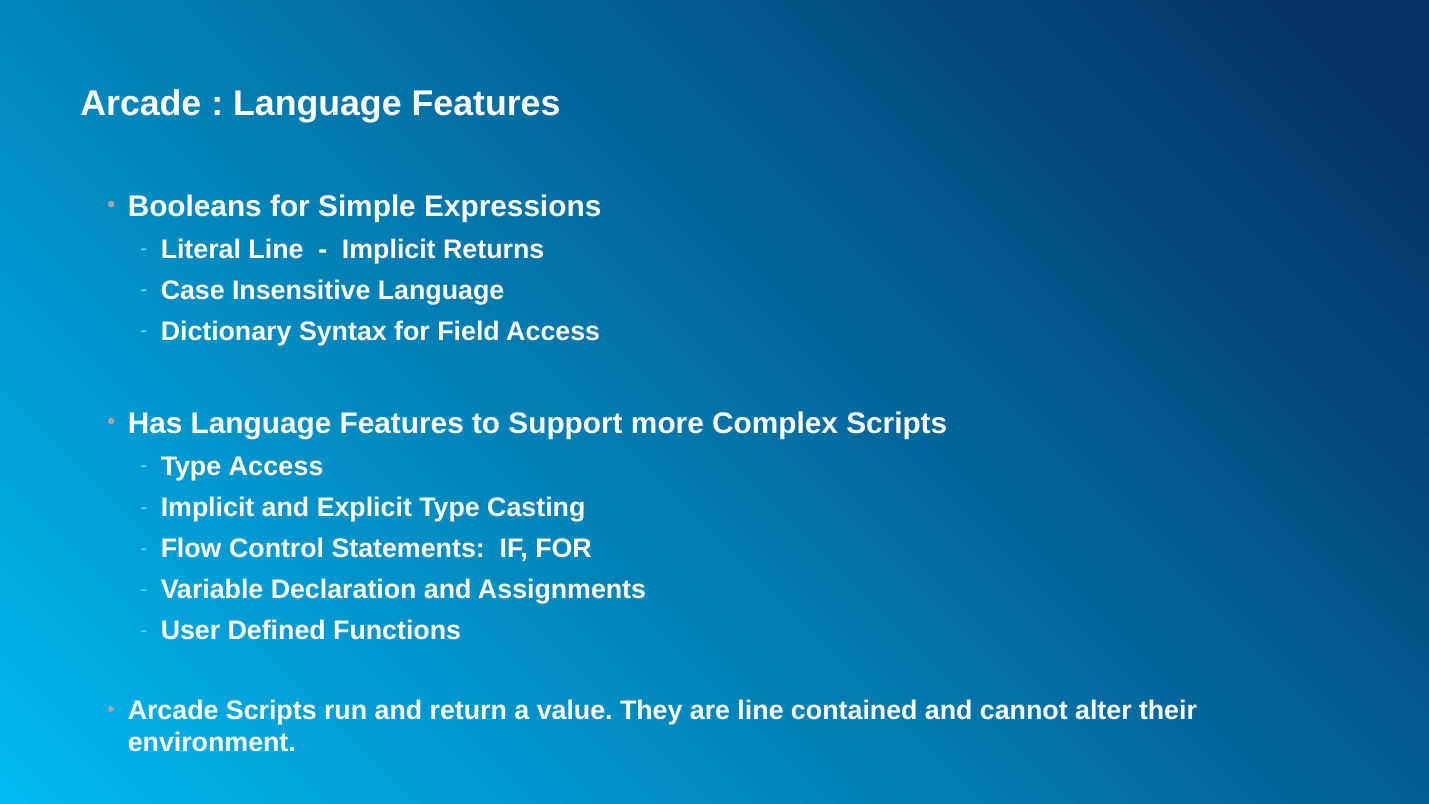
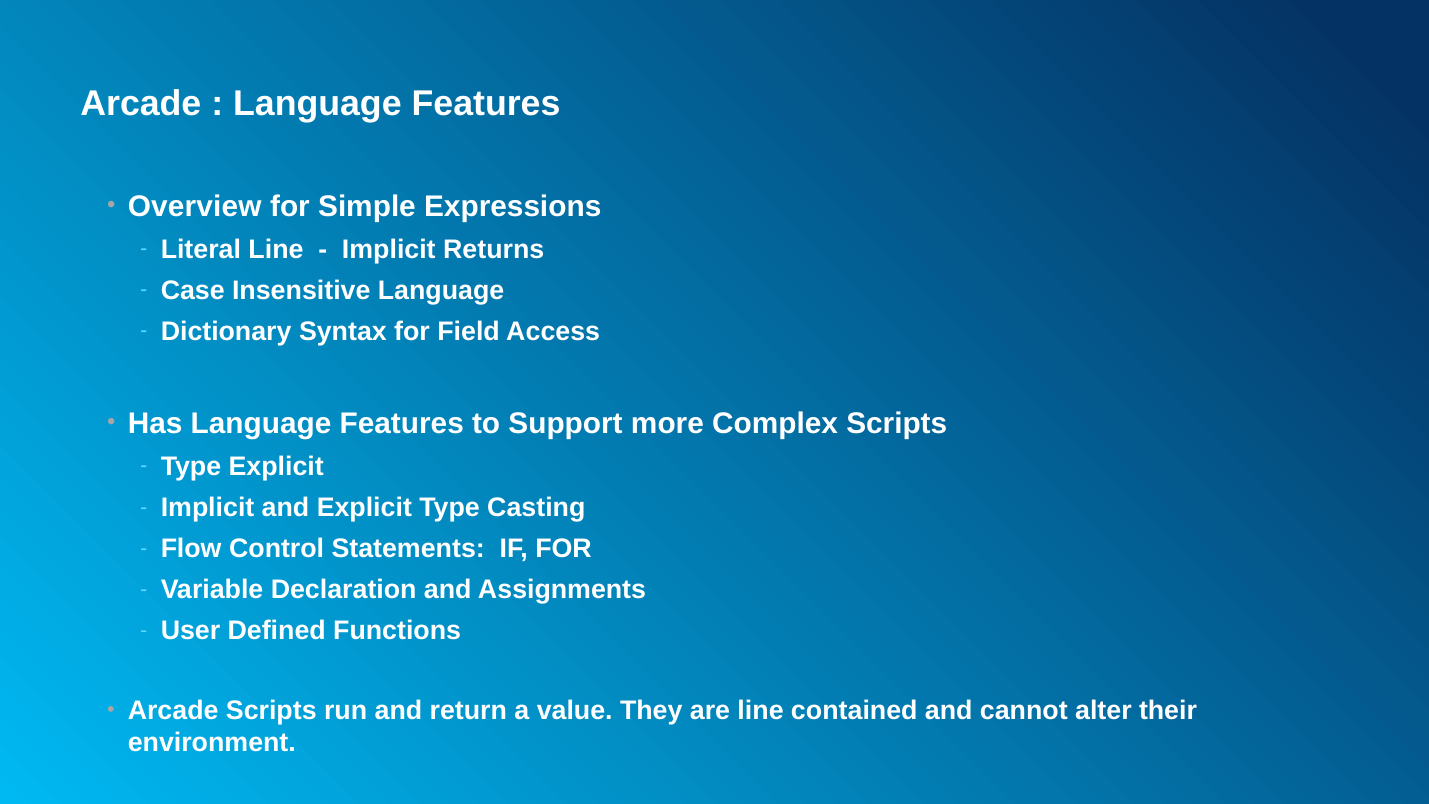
Booleans: Booleans -> Overview (195, 207)
Type Access: Access -> Explicit (276, 466)
